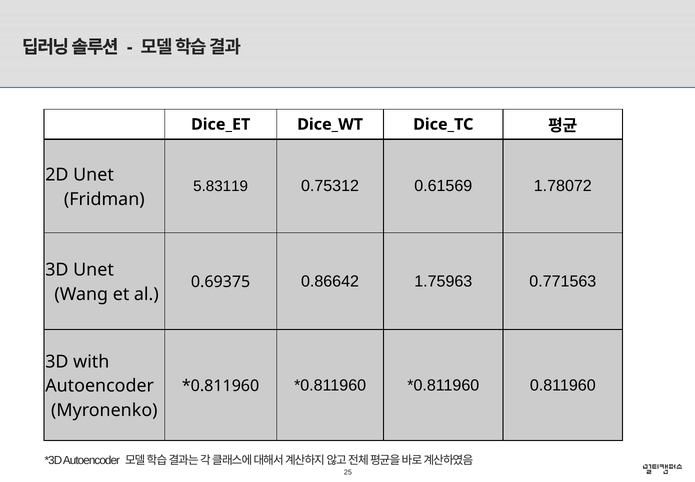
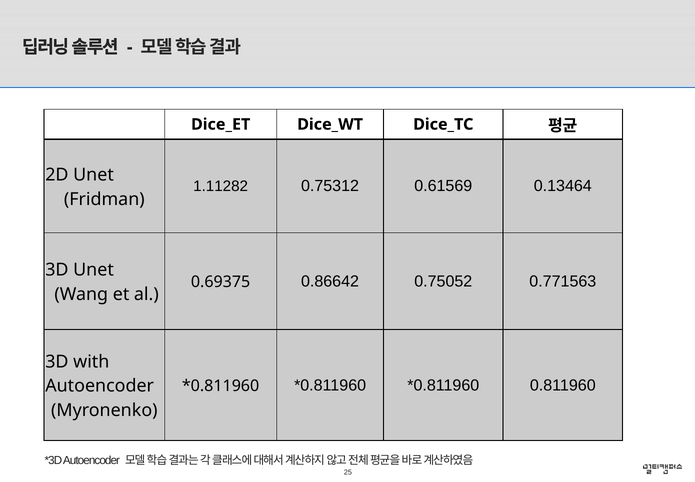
5.83119: 5.83119 -> 1.11282 (221, 186)
1.78072: 1.78072 -> 0.13464 (563, 186)
1.75963: 1.75963 -> 0.75052 (443, 281)
